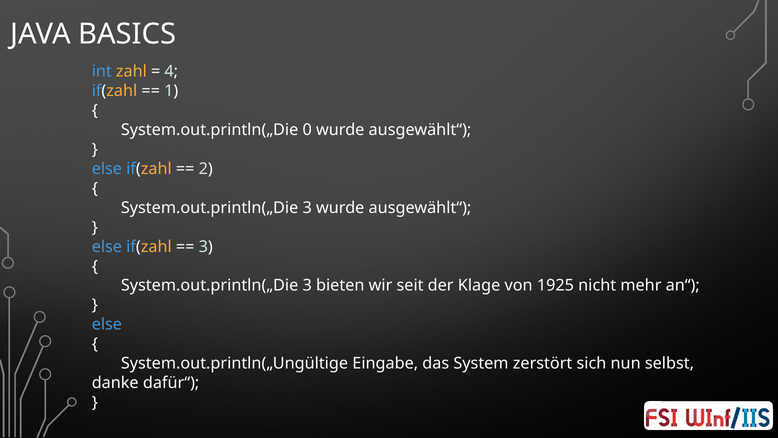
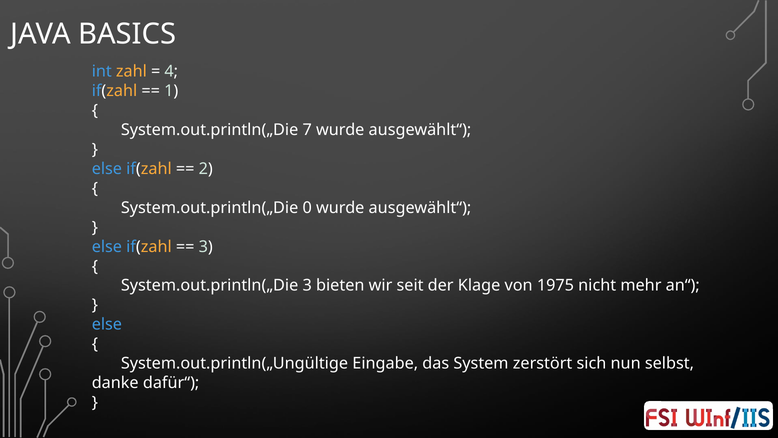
0: 0 -> 7 (307, 130)
3: 3 -> 0 (307, 208)
1925: 1925 -> 1975 (555, 285)
